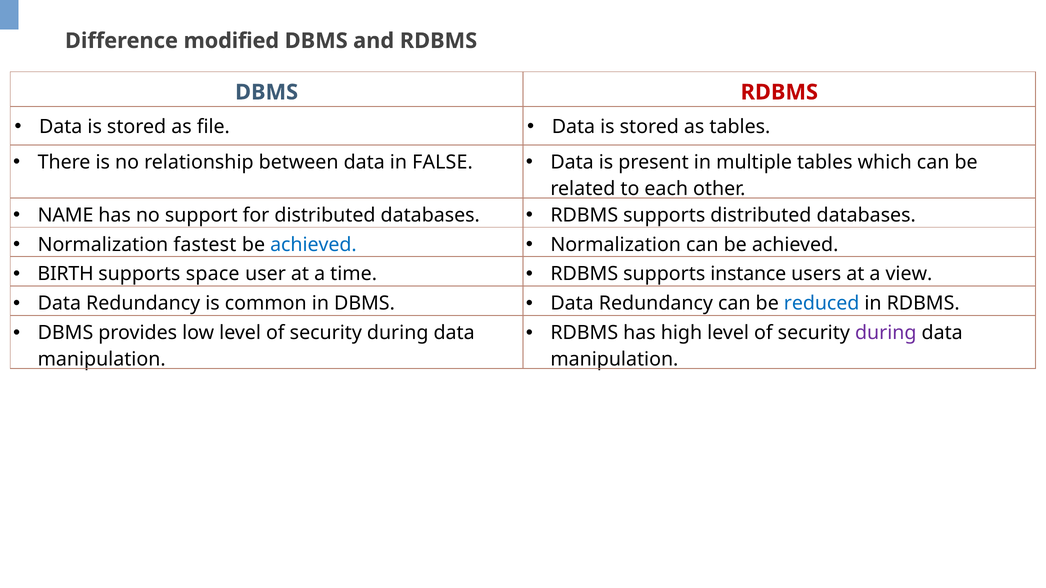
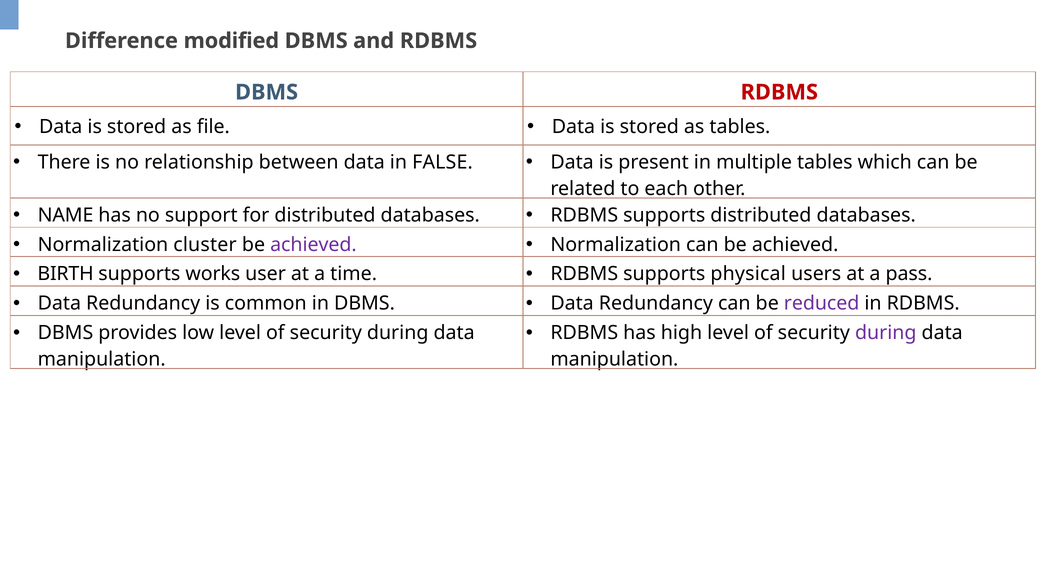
fastest: fastest -> cluster (205, 245)
achieved colour: blue -> purple (313, 245)
space: space -> works (213, 274)
instance: instance -> physical (748, 274)
view: view -> pass (909, 274)
reduced colour: blue -> purple (822, 304)
